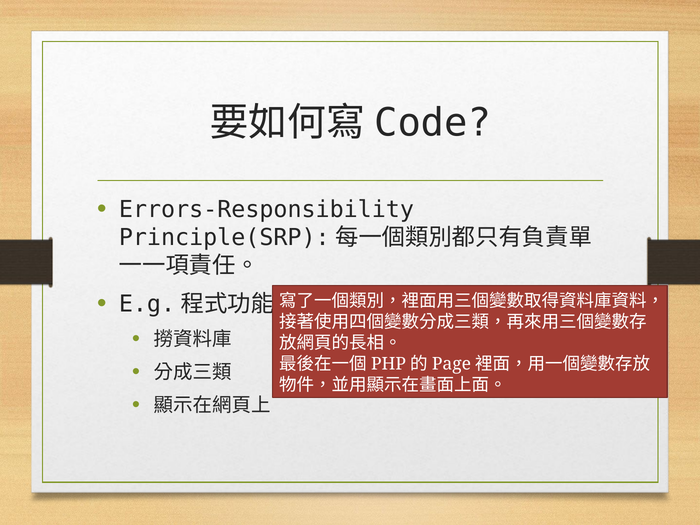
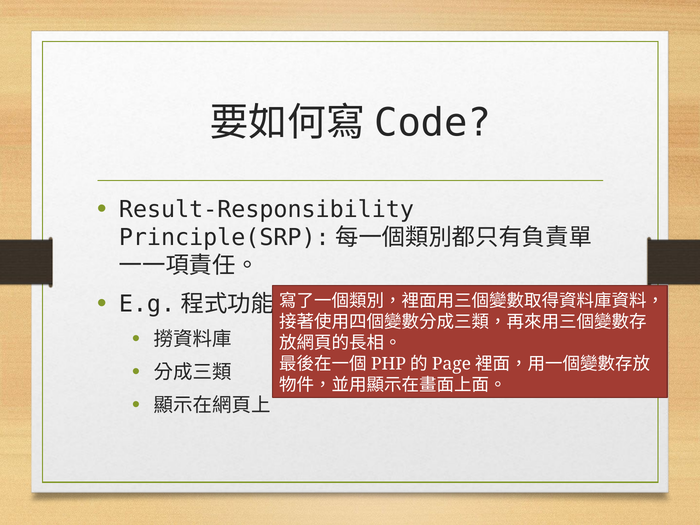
Errors-Responsibility: Errors-Responsibility -> Result-Responsibility (266, 210)
